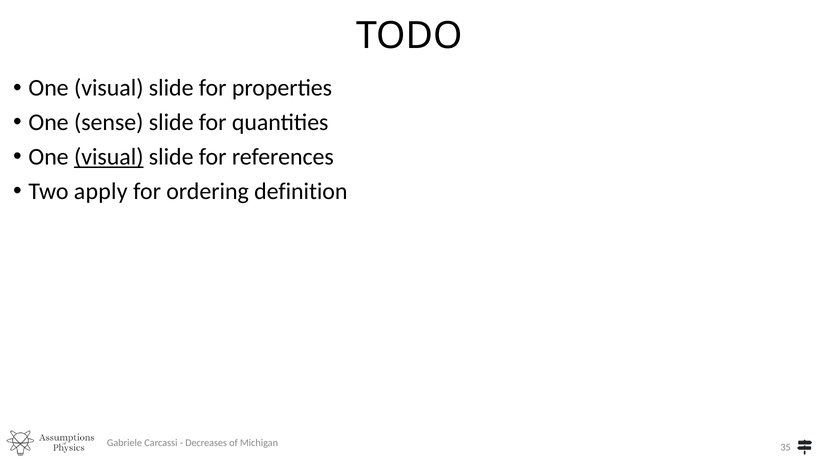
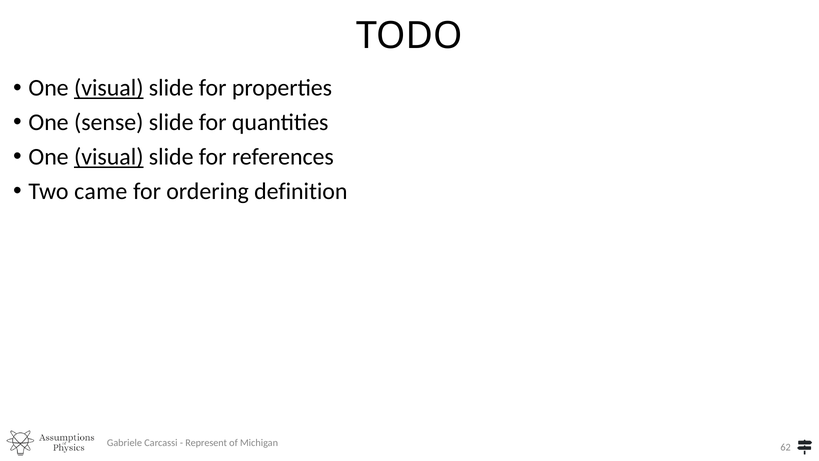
visual underline: none -> present (109, 88)
apply: apply -> came (101, 191)
Decreases: Decreases -> Represent (206, 443)
35: 35 -> 62 (786, 447)
